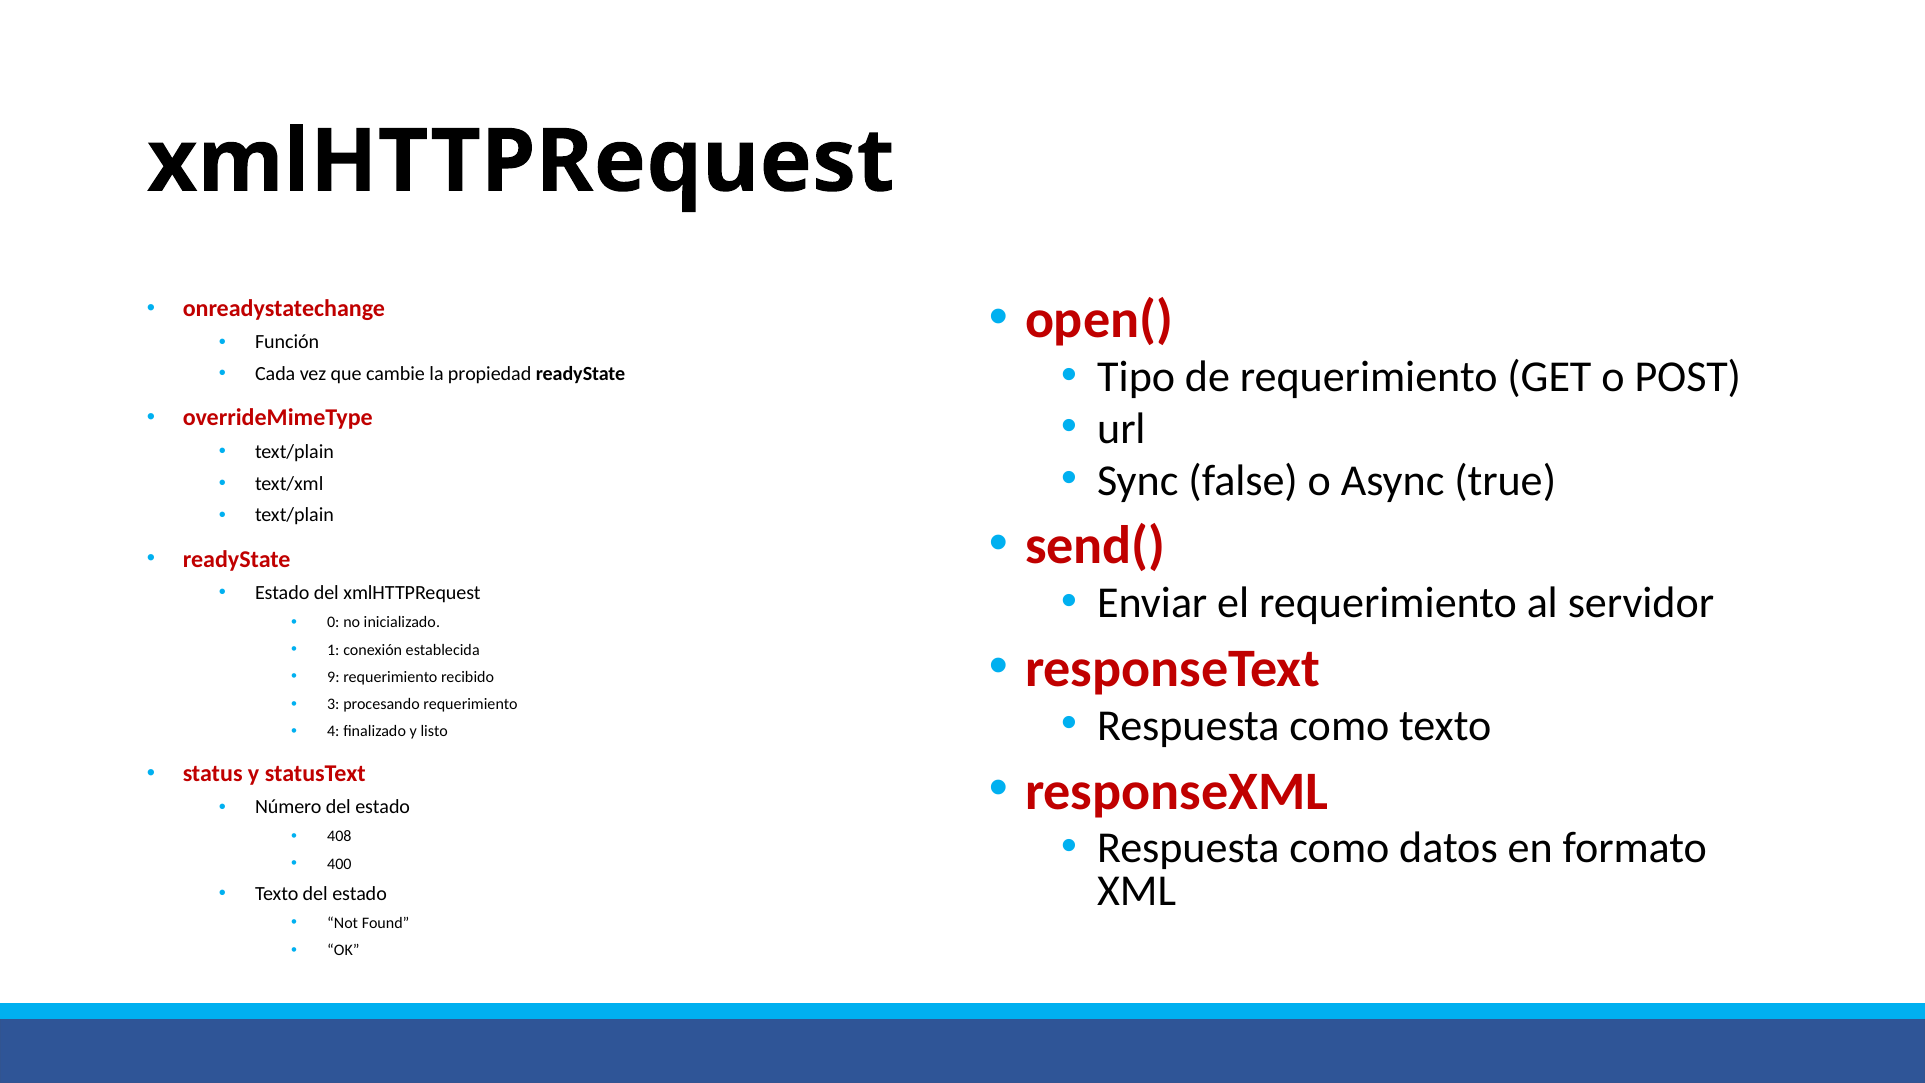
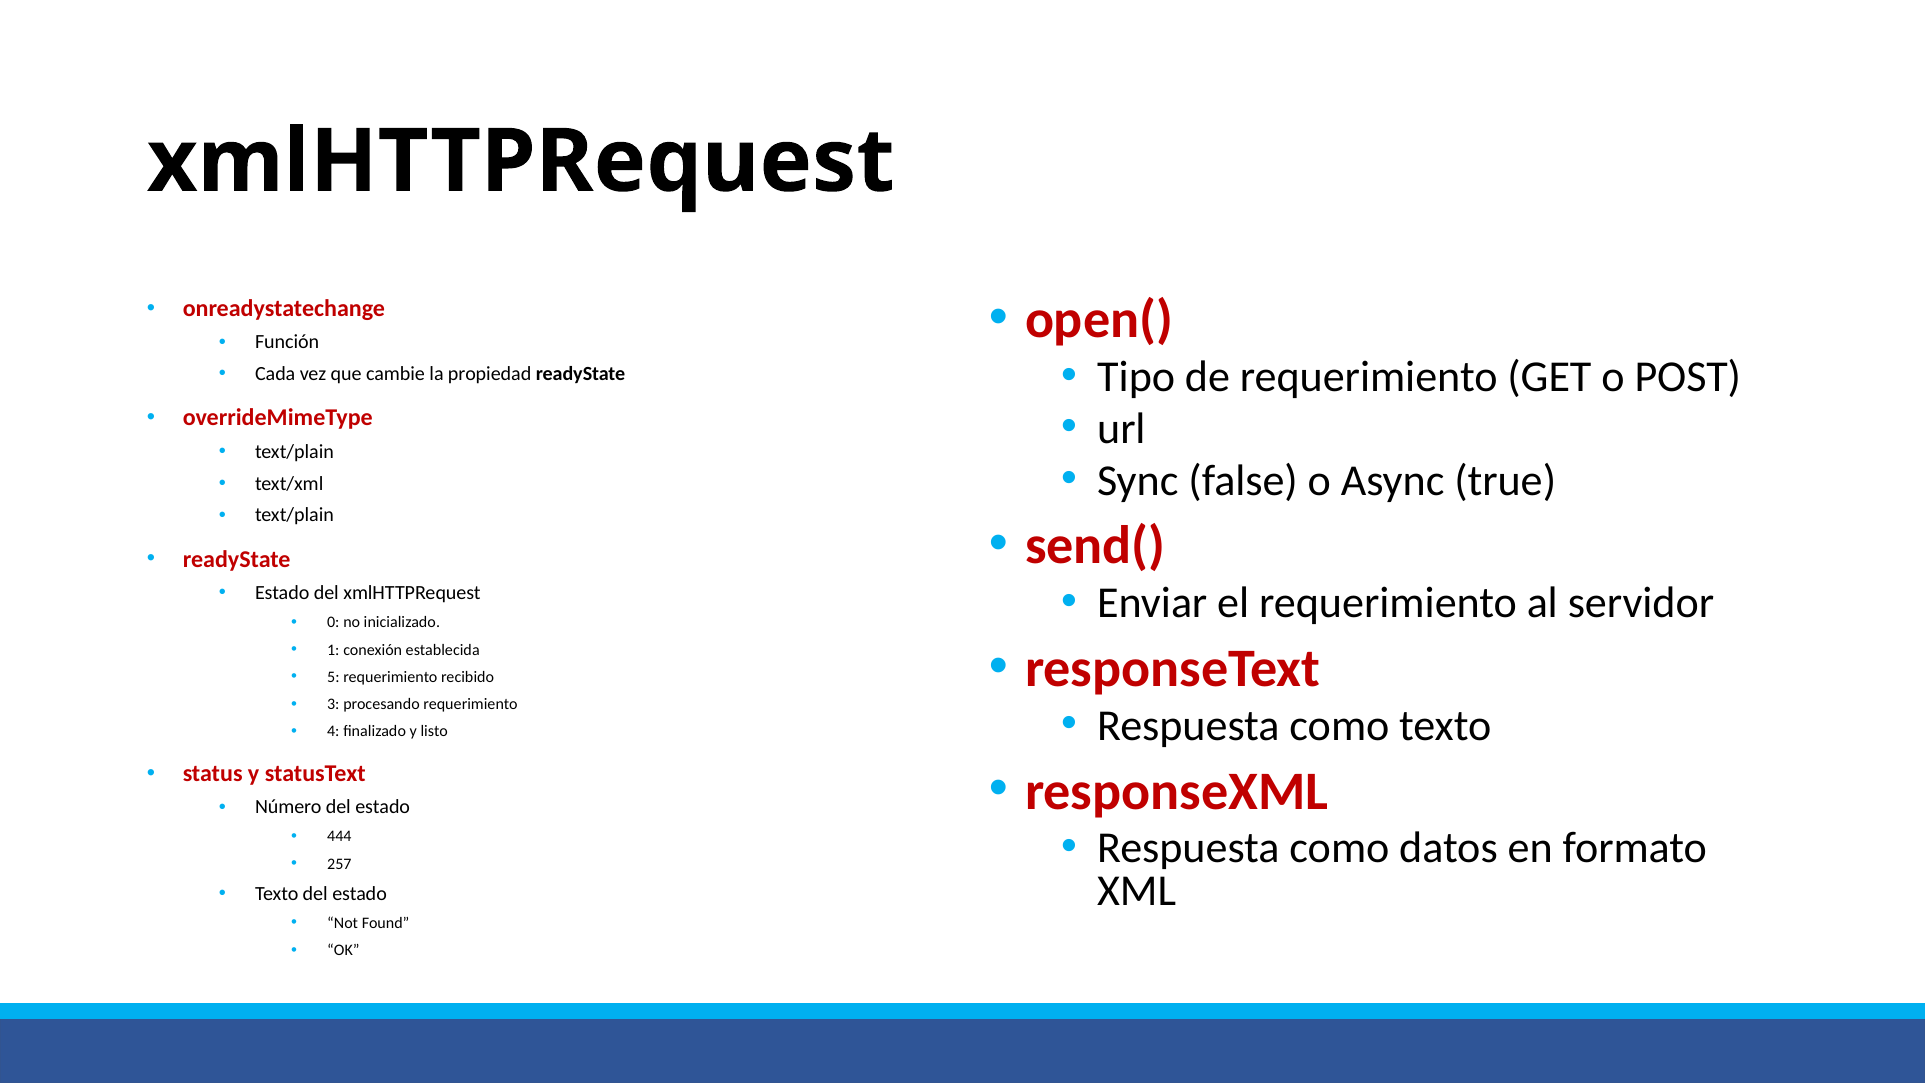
9: 9 -> 5 (333, 677)
408: 408 -> 444 (339, 837)
400: 400 -> 257 (339, 864)
